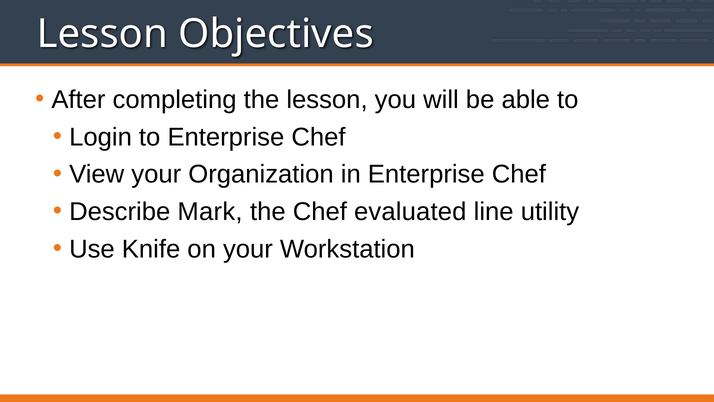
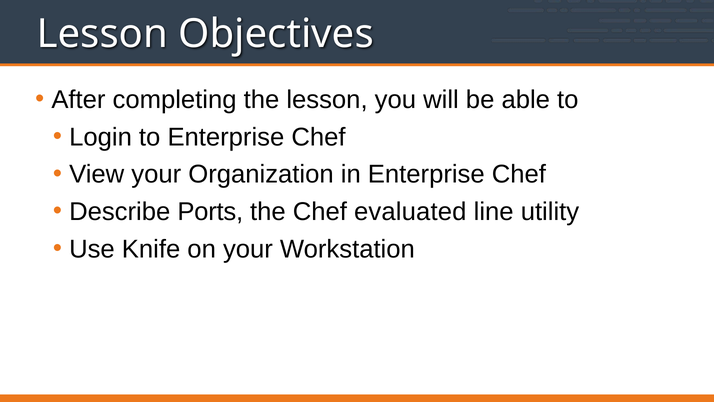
Mark: Mark -> Ports (210, 212)
